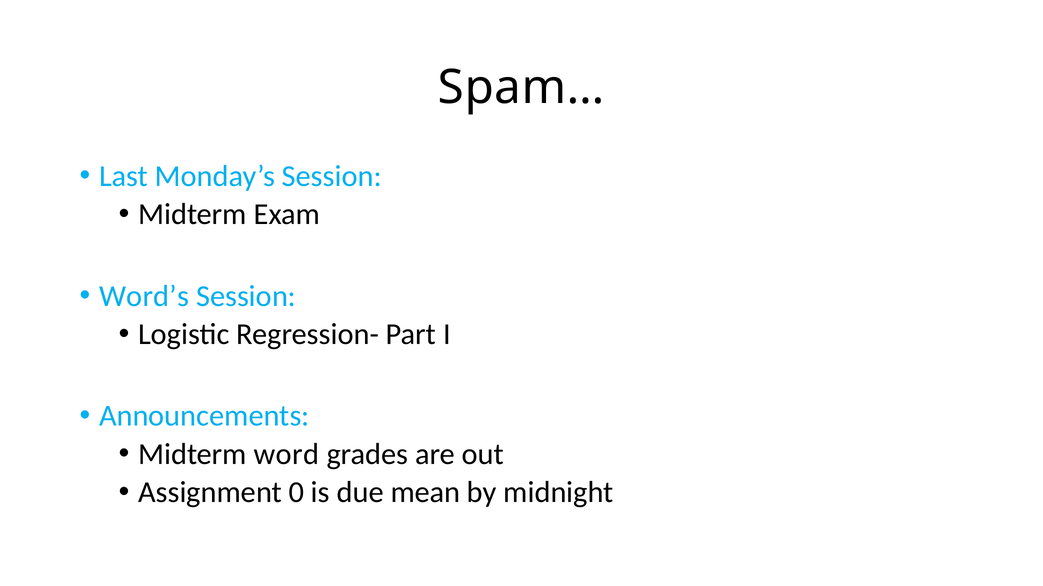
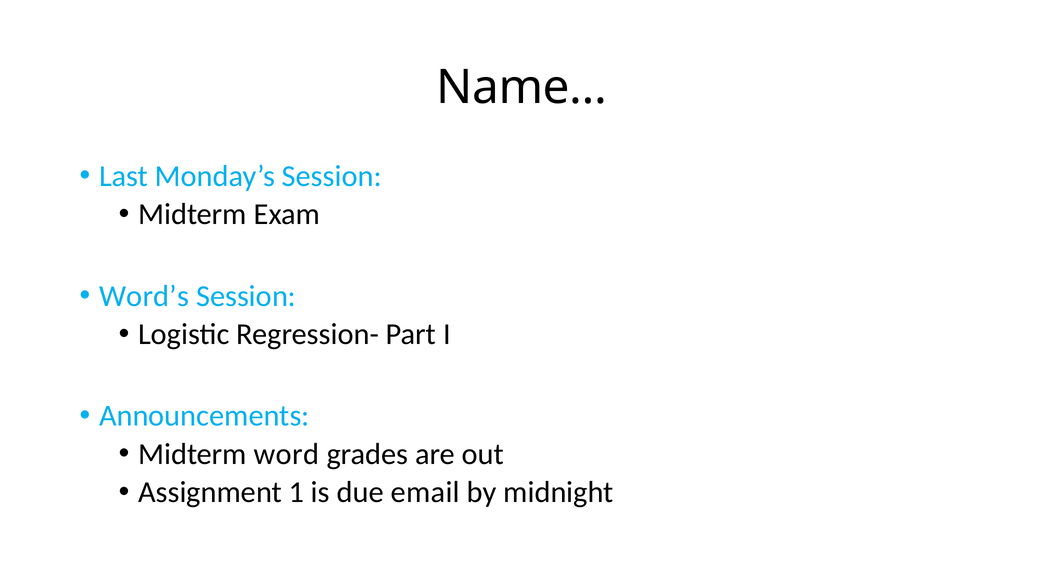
Spam…: Spam… -> Name… (522, 88)
0: 0 -> 1 (296, 493)
mean: mean -> email (425, 493)
